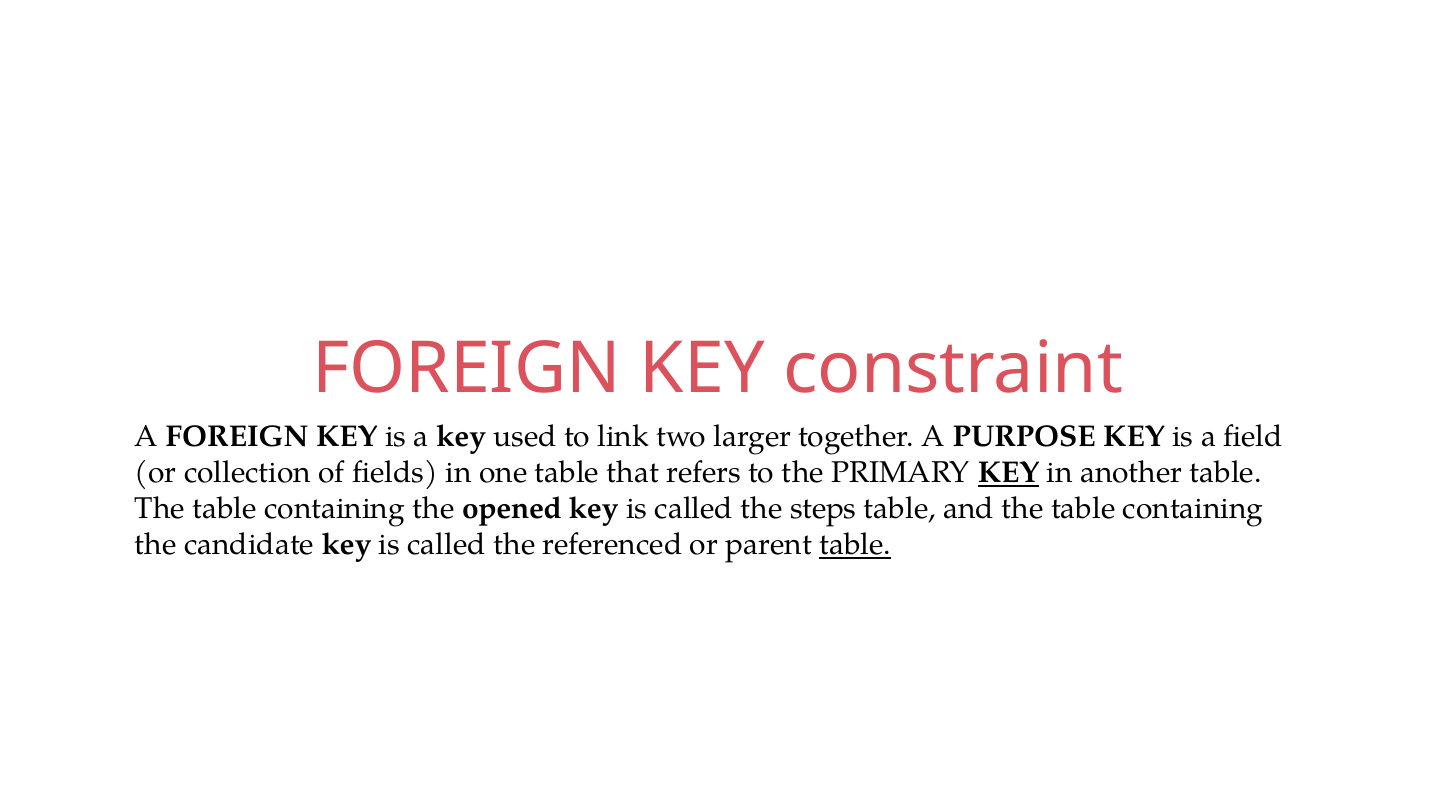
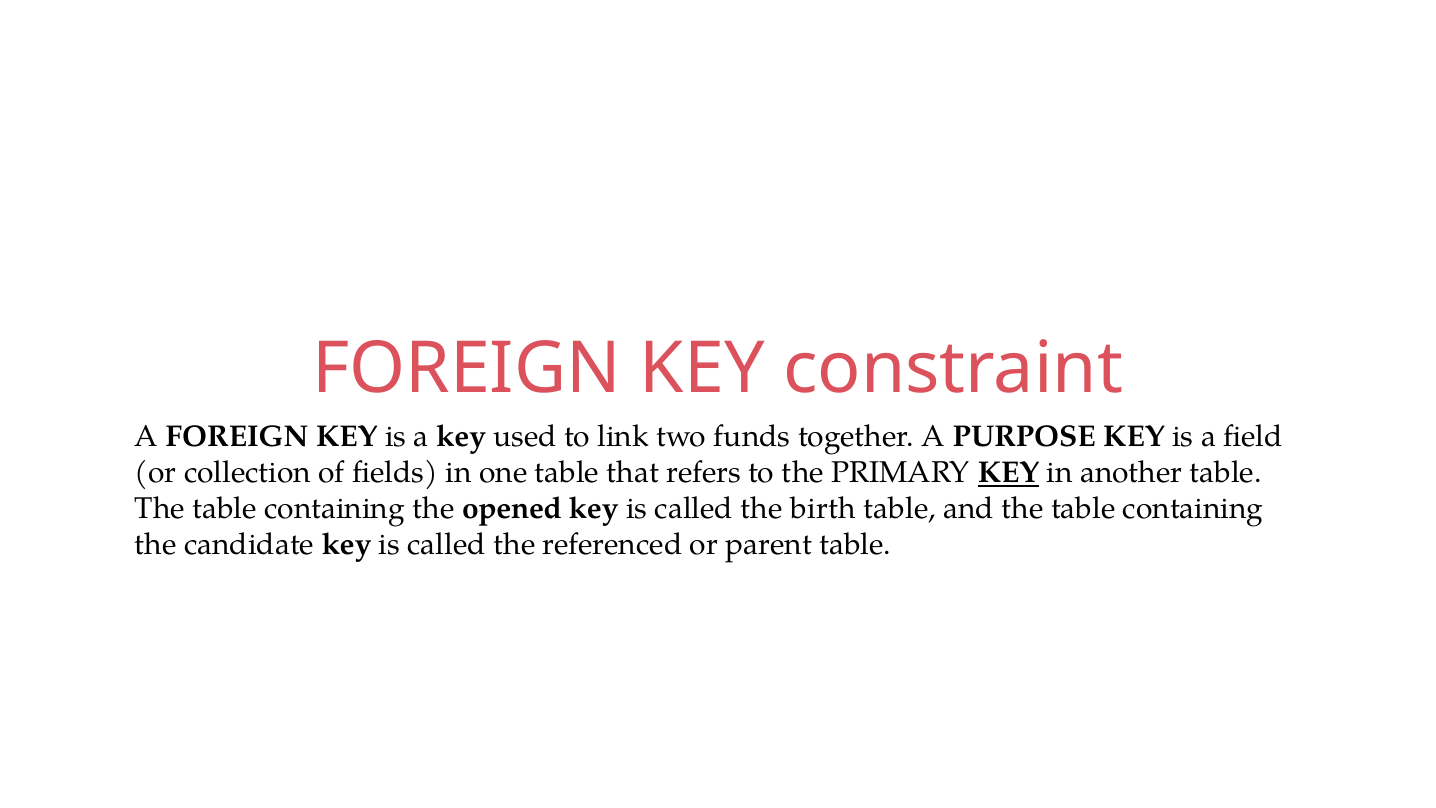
larger: larger -> funds (752, 437)
steps: steps -> birth (823, 509)
table underline: present -> none (855, 545)
